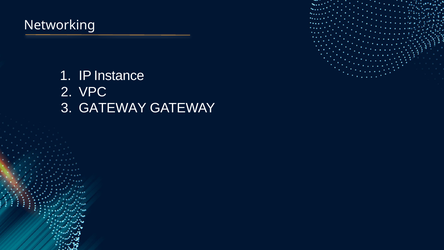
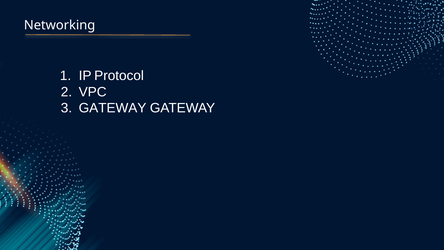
Instance: Instance -> Protocol (119, 76)
